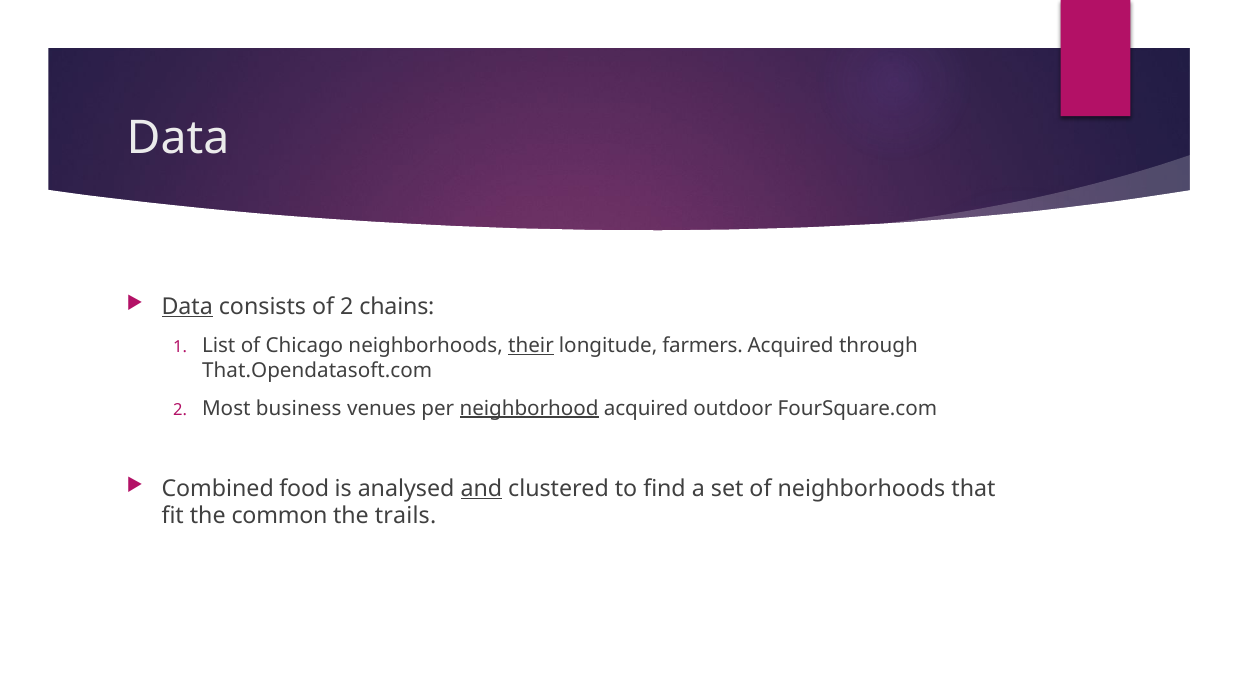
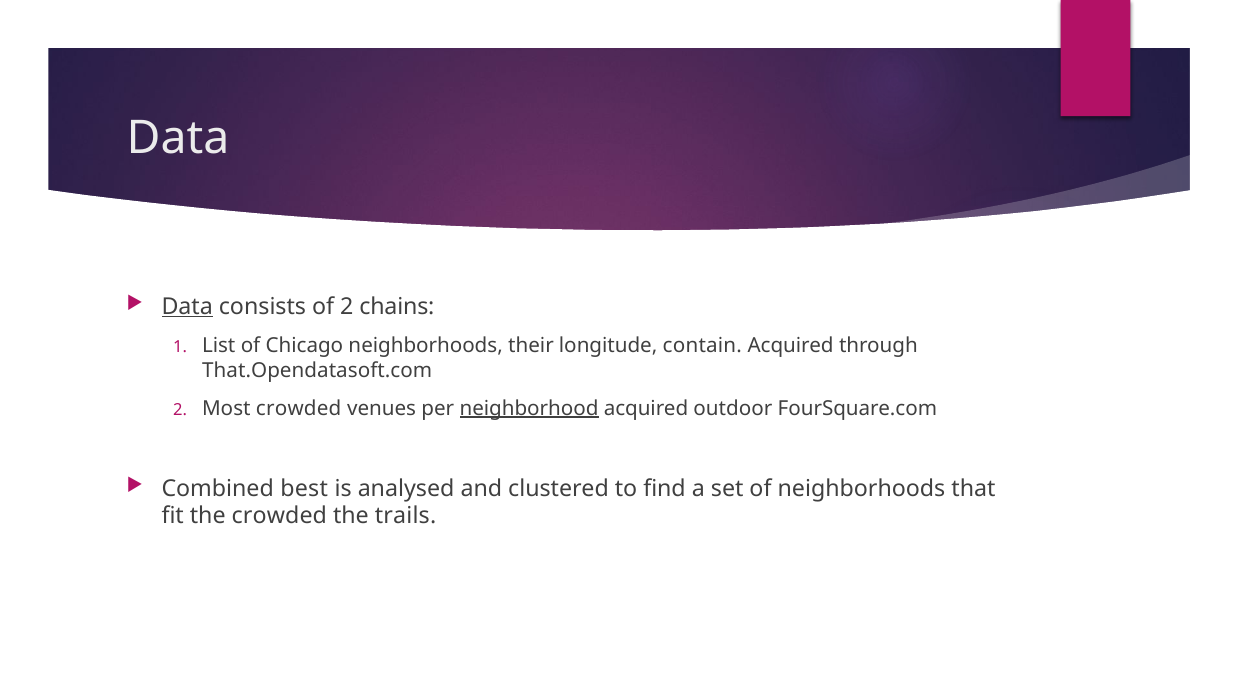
their underline: present -> none (531, 346)
farmers: farmers -> contain (702, 346)
Most business: business -> crowded (299, 408)
food: food -> best (304, 488)
and underline: present -> none (481, 488)
the common: common -> crowded (279, 516)
